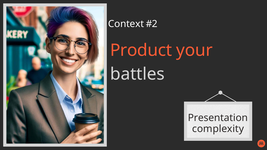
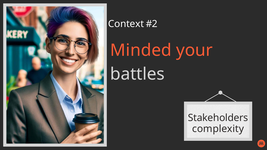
Product: Product -> Minded (141, 50)
Presentation: Presentation -> Stakeholders (218, 118)
